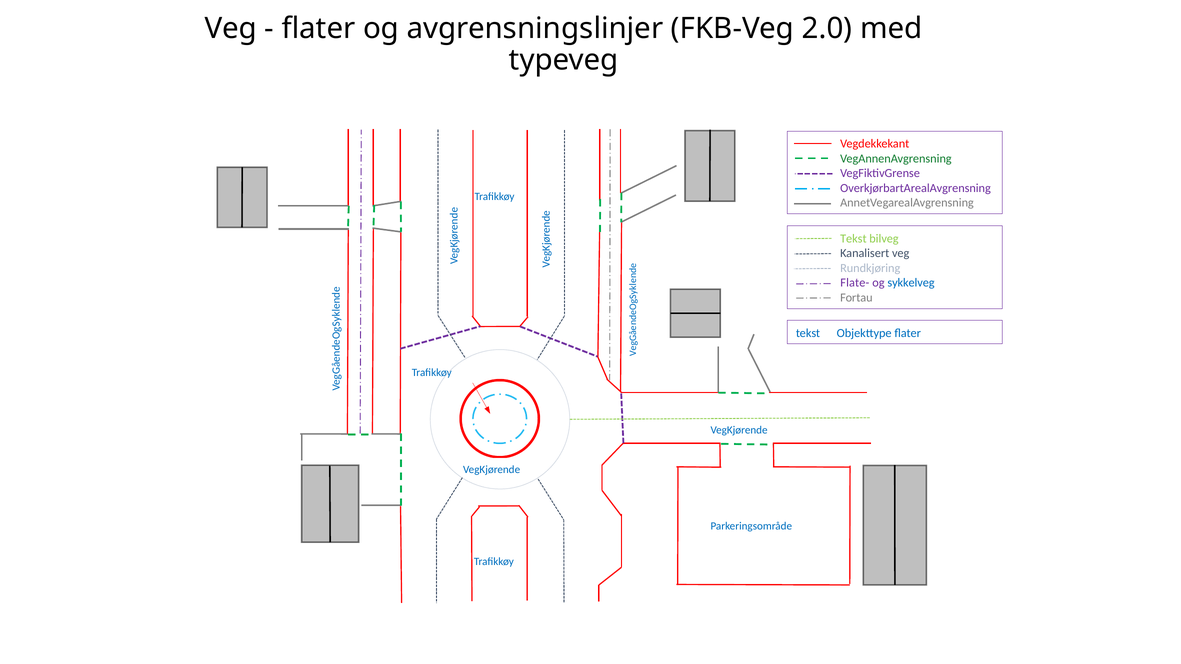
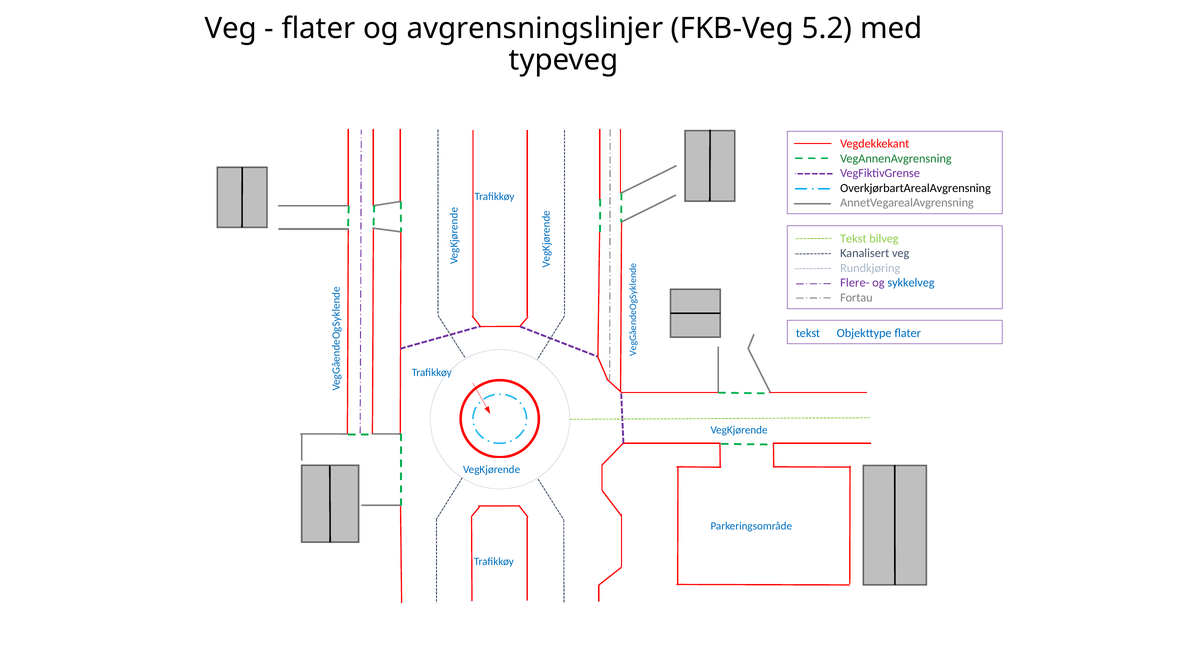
2.0: 2.0 -> 5.2 (827, 28)
OverkjørbartArealAvgrensning colour: purple -> black (915, 188)
Flate-: Flate- -> Flere- (855, 283)
